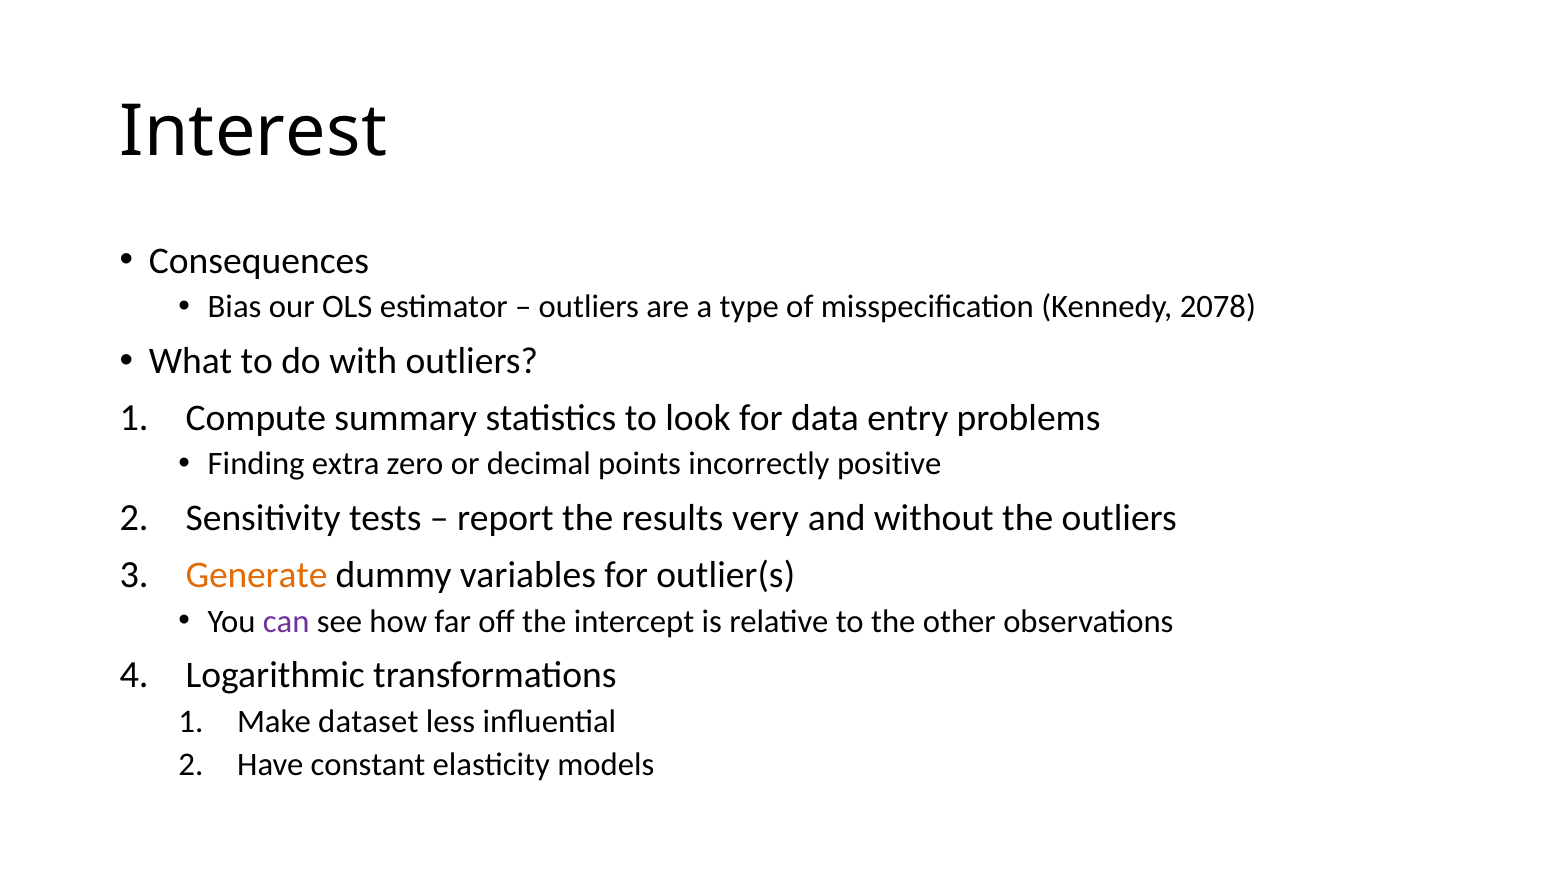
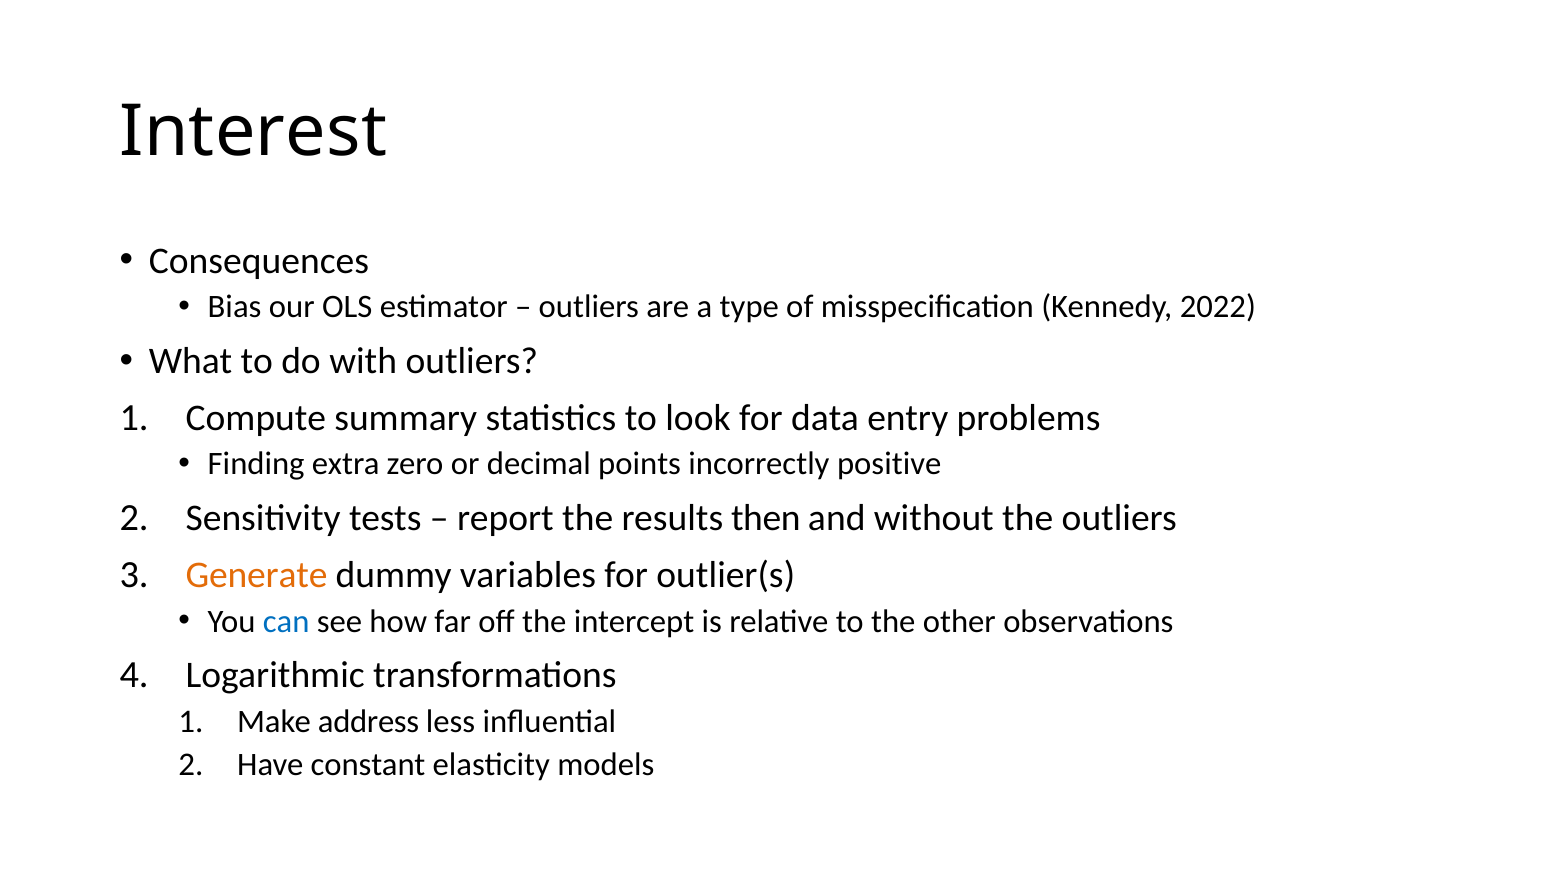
2078: 2078 -> 2022 (1218, 307)
very: very -> then (766, 518)
can colour: purple -> blue (286, 621)
dataset: dataset -> address (369, 722)
